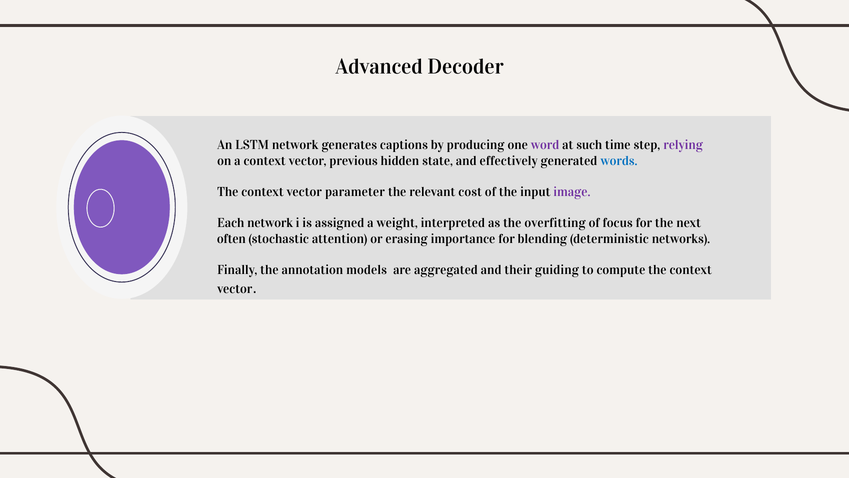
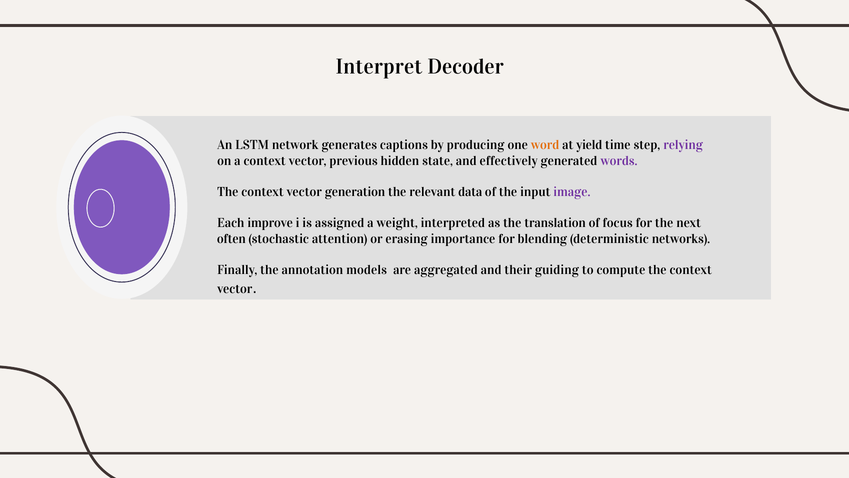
Advanced: Advanced -> Interpret (379, 67)
word colour: purple -> orange (545, 145)
such: such -> yield (589, 145)
words colour: blue -> purple (619, 161)
parameter: parameter -> generation (355, 192)
cost: cost -> data (470, 192)
Each network: network -> improve (270, 223)
overfitting: overfitting -> translation (555, 223)
